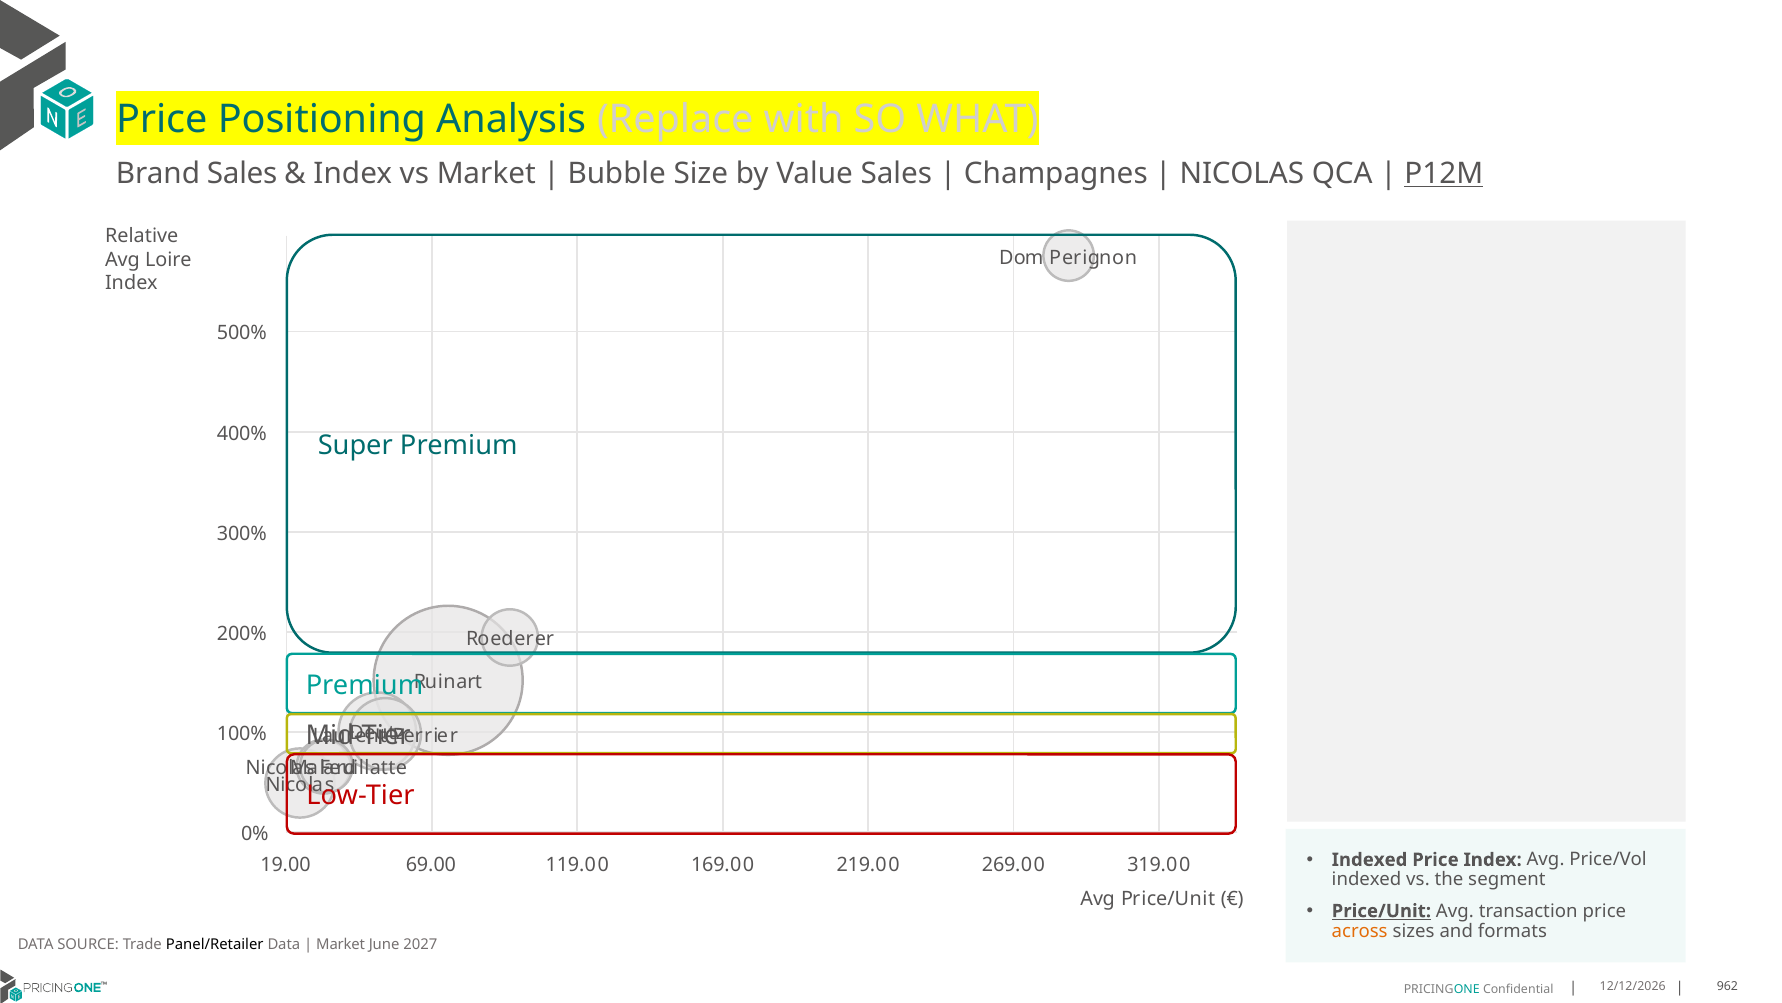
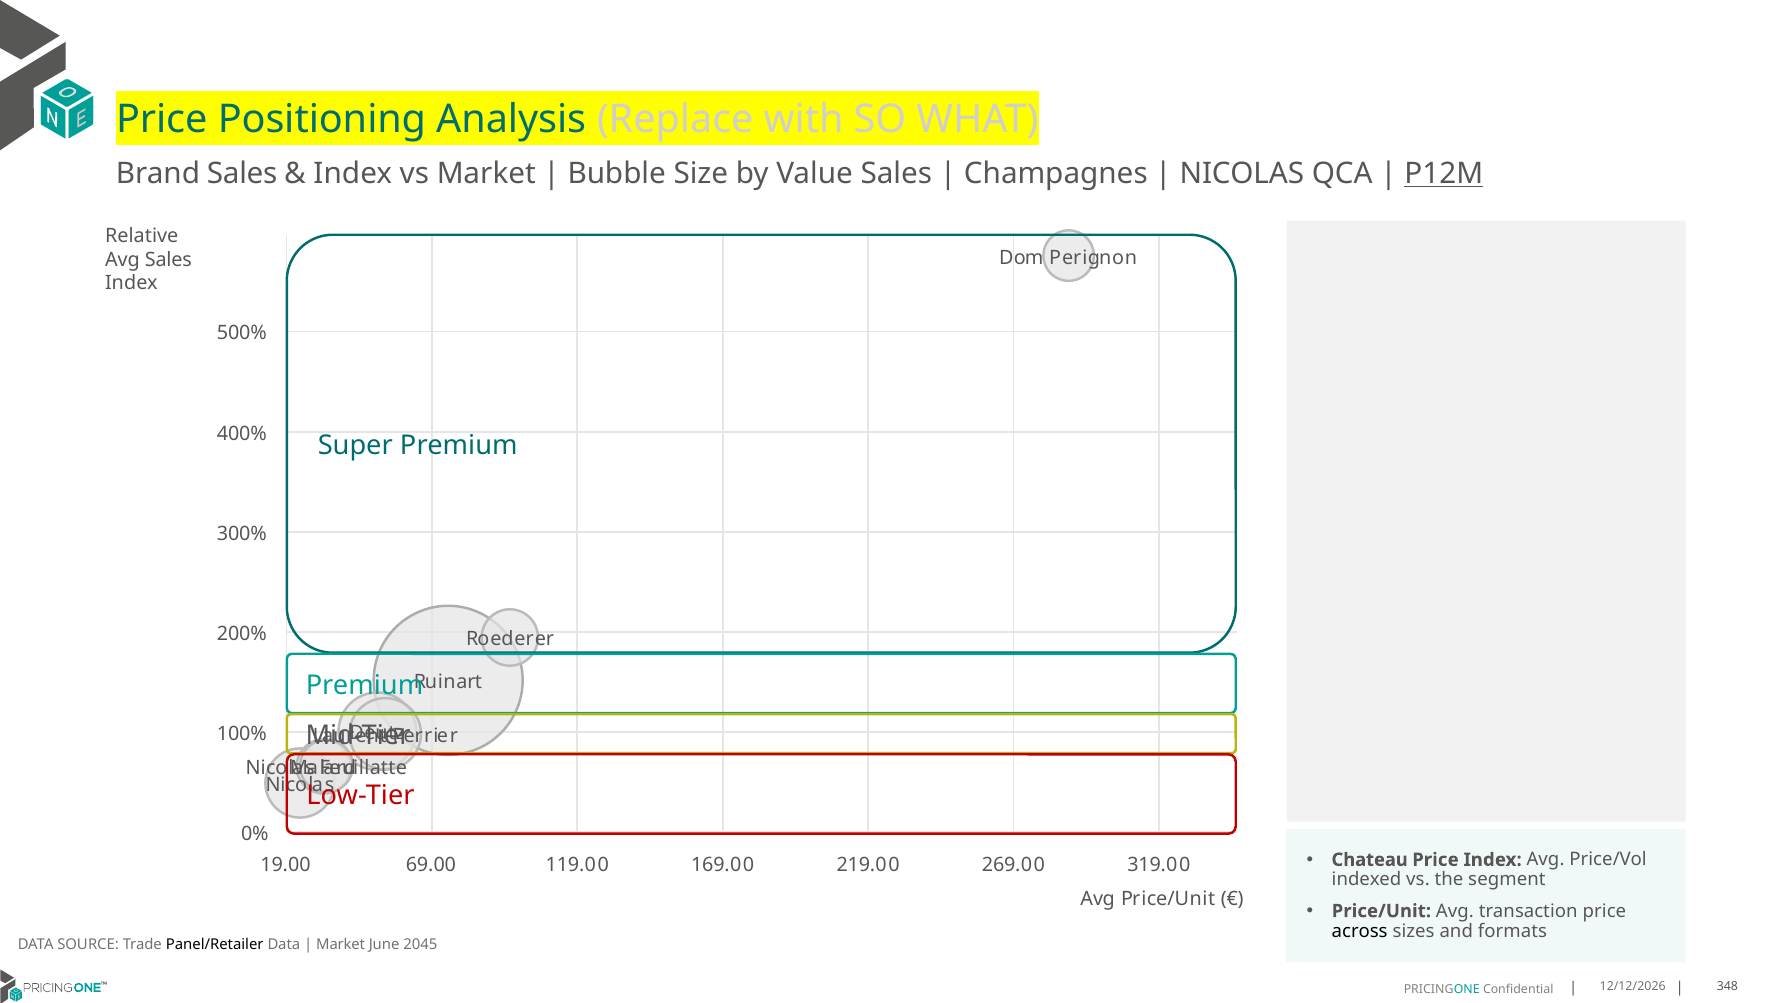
Avg Loire: Loire -> Sales (168, 259)
Indexed: Indexed -> Chateau (1370, 859)
Price/Unit underline: present -> none (1381, 911)
across colour: orange -> black (1360, 931)
2027: 2027 -> 2045 (420, 944)
962: 962 -> 348 (1727, 986)
